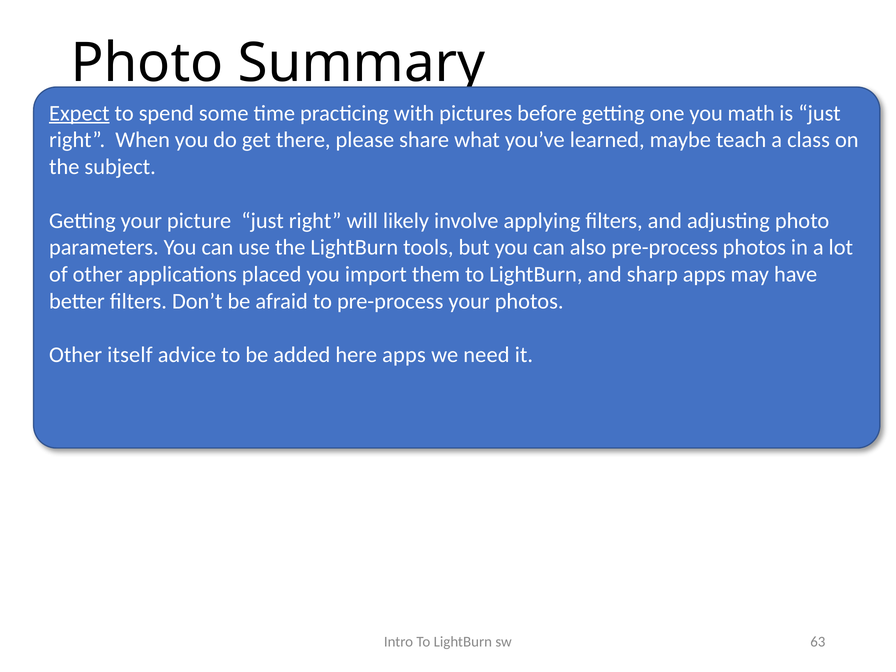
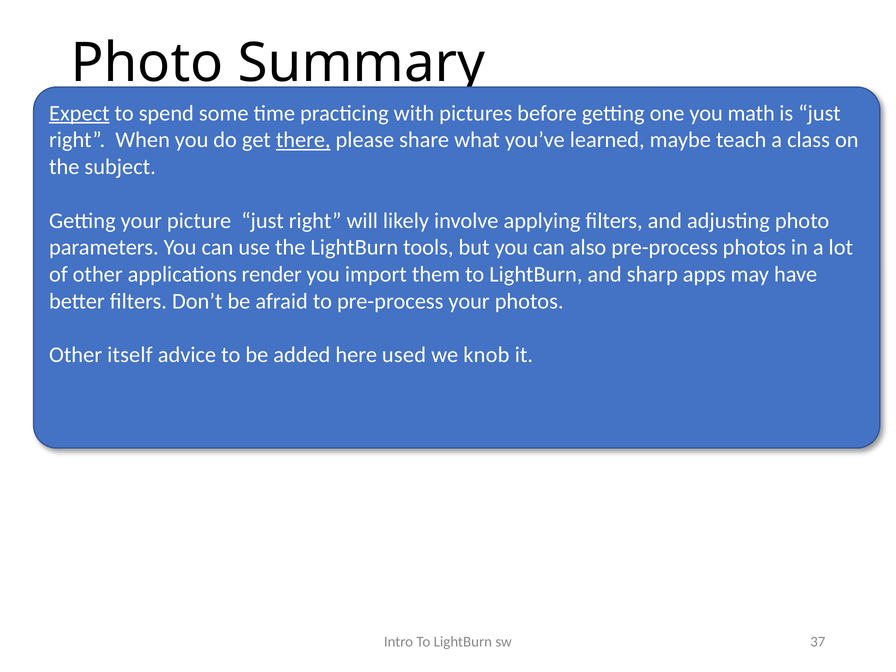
there underline: none -> present (303, 140)
placed: placed -> render (272, 274)
here apps: apps -> used (404, 355)
need: need -> knob (486, 355)
63: 63 -> 37 (818, 642)
